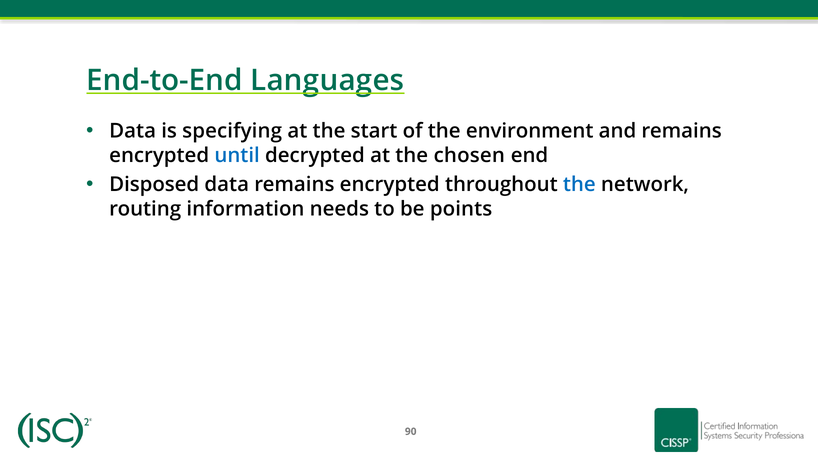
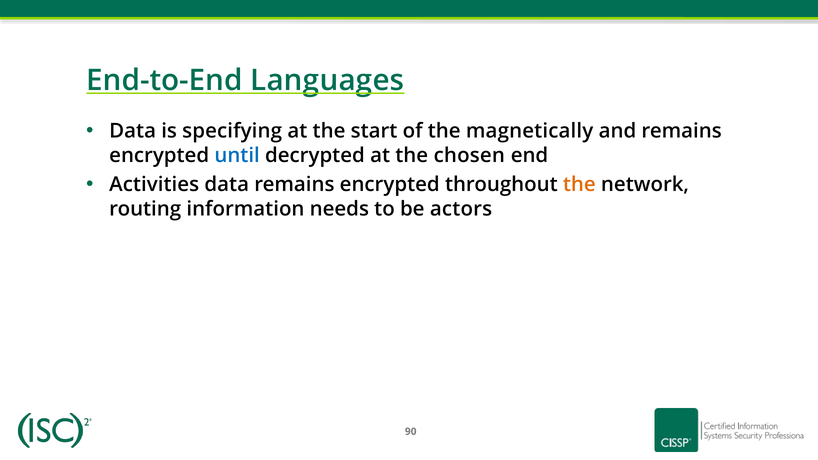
environment: environment -> magnetically (530, 131)
Disposed: Disposed -> Activities (154, 184)
the colour: blue -> orange (579, 184)
points: points -> actors (461, 209)
